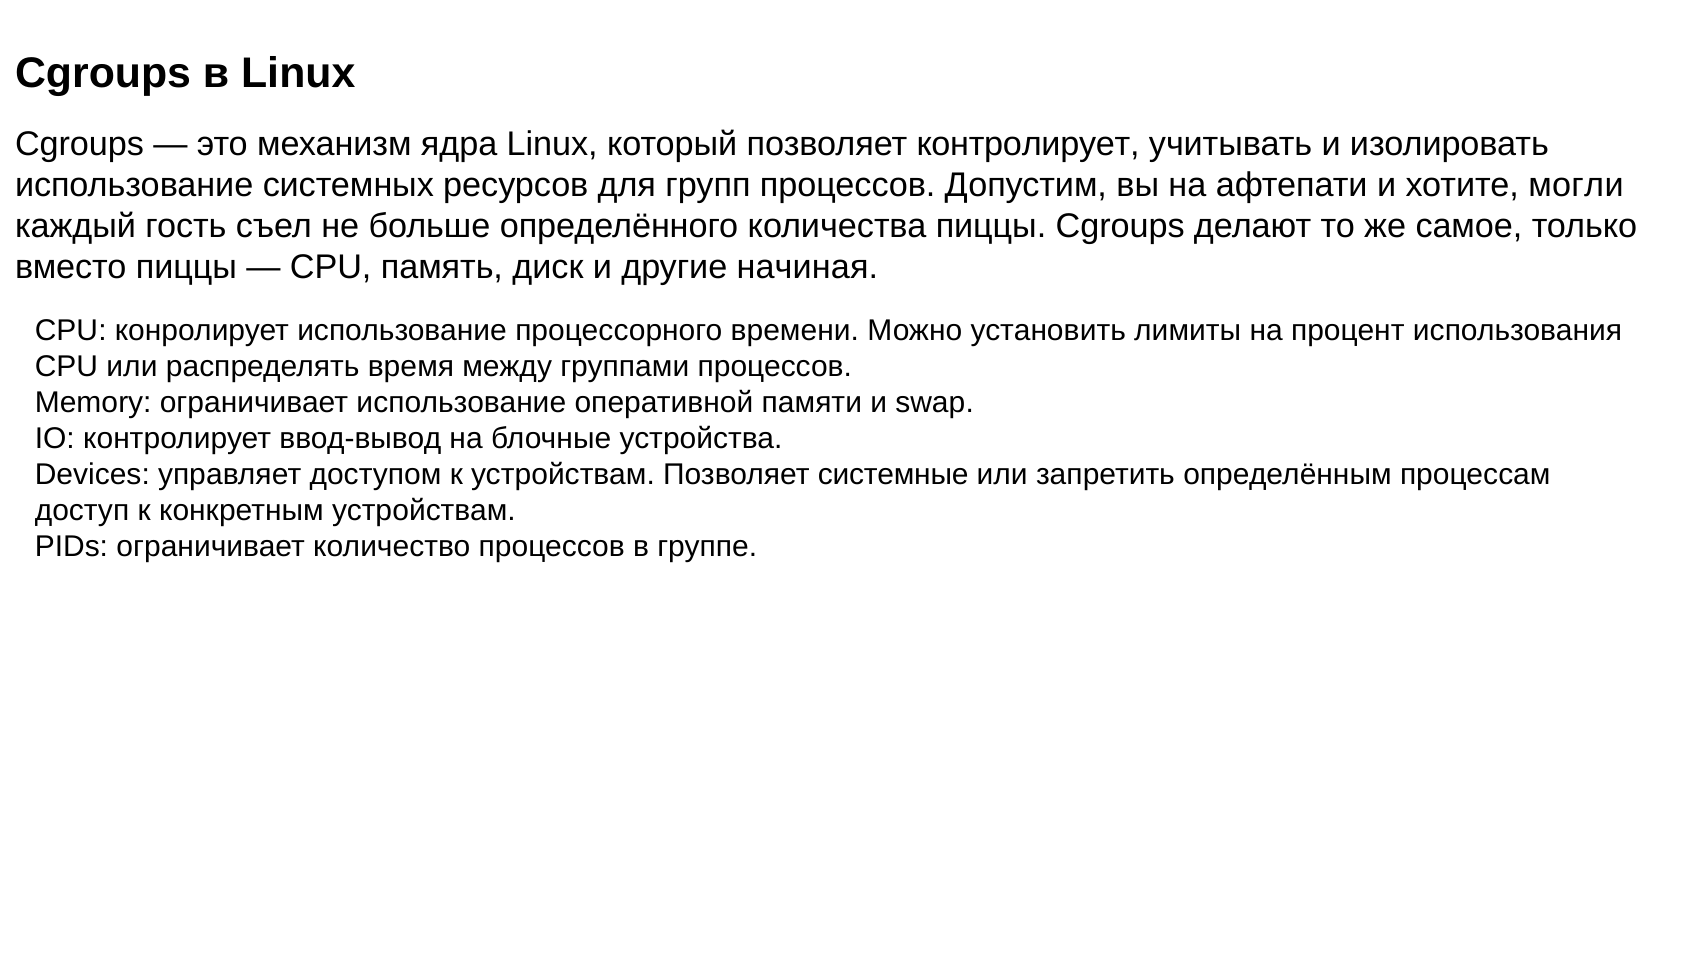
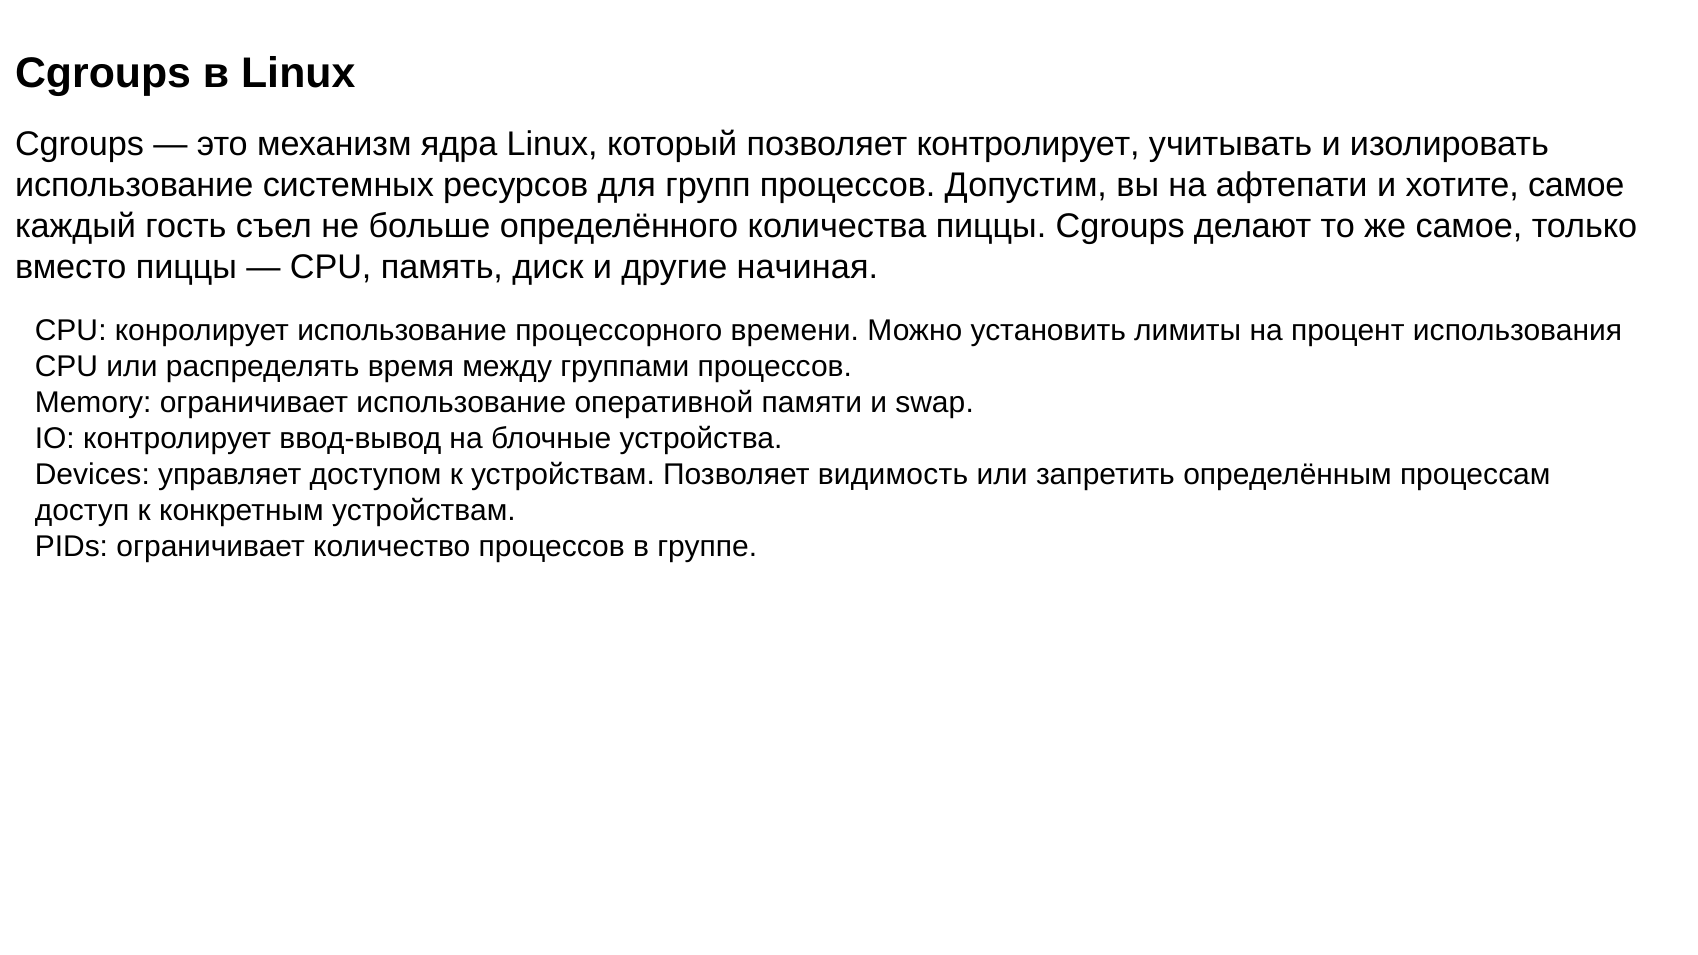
хотите могли: могли -> самое (1576, 185)
системные: системные -> видимость (893, 475)
